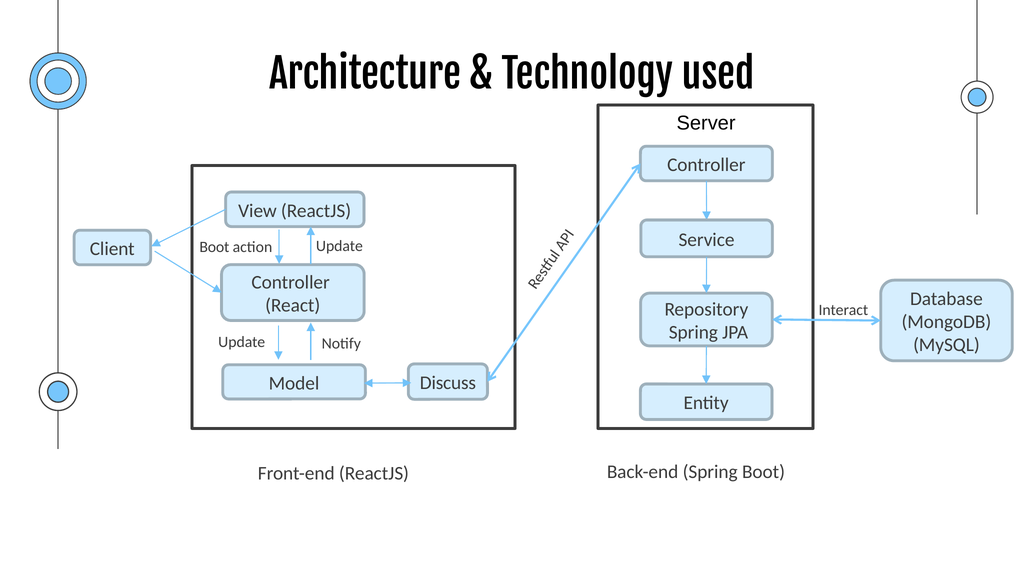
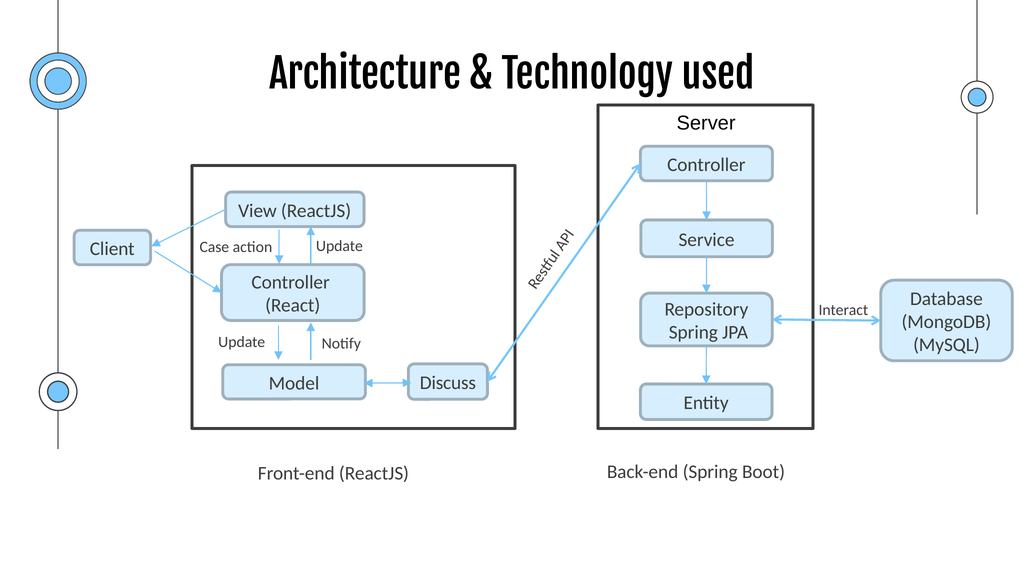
Boot: Boot -> Case (214, 247)
